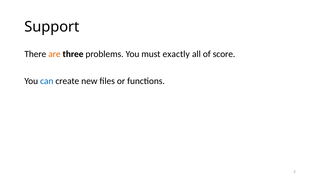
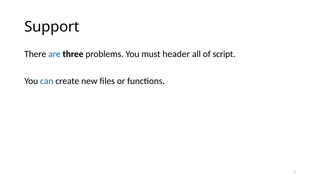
are colour: orange -> blue (54, 54)
exactly: exactly -> header (176, 54)
score: score -> script (224, 54)
